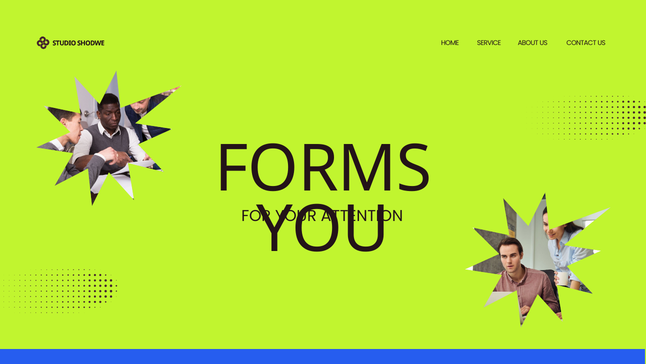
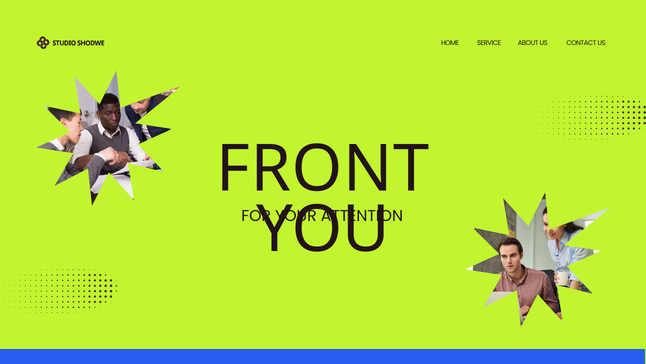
FORMS: FORMS -> FRONT (323, 169)
